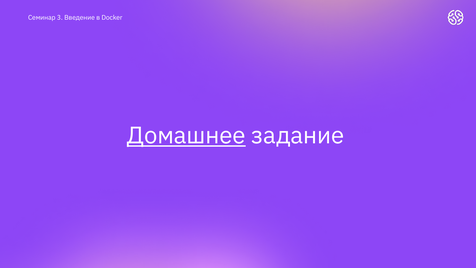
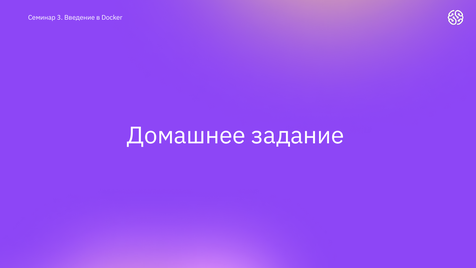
Домашнее underline: present -> none (186, 136)
